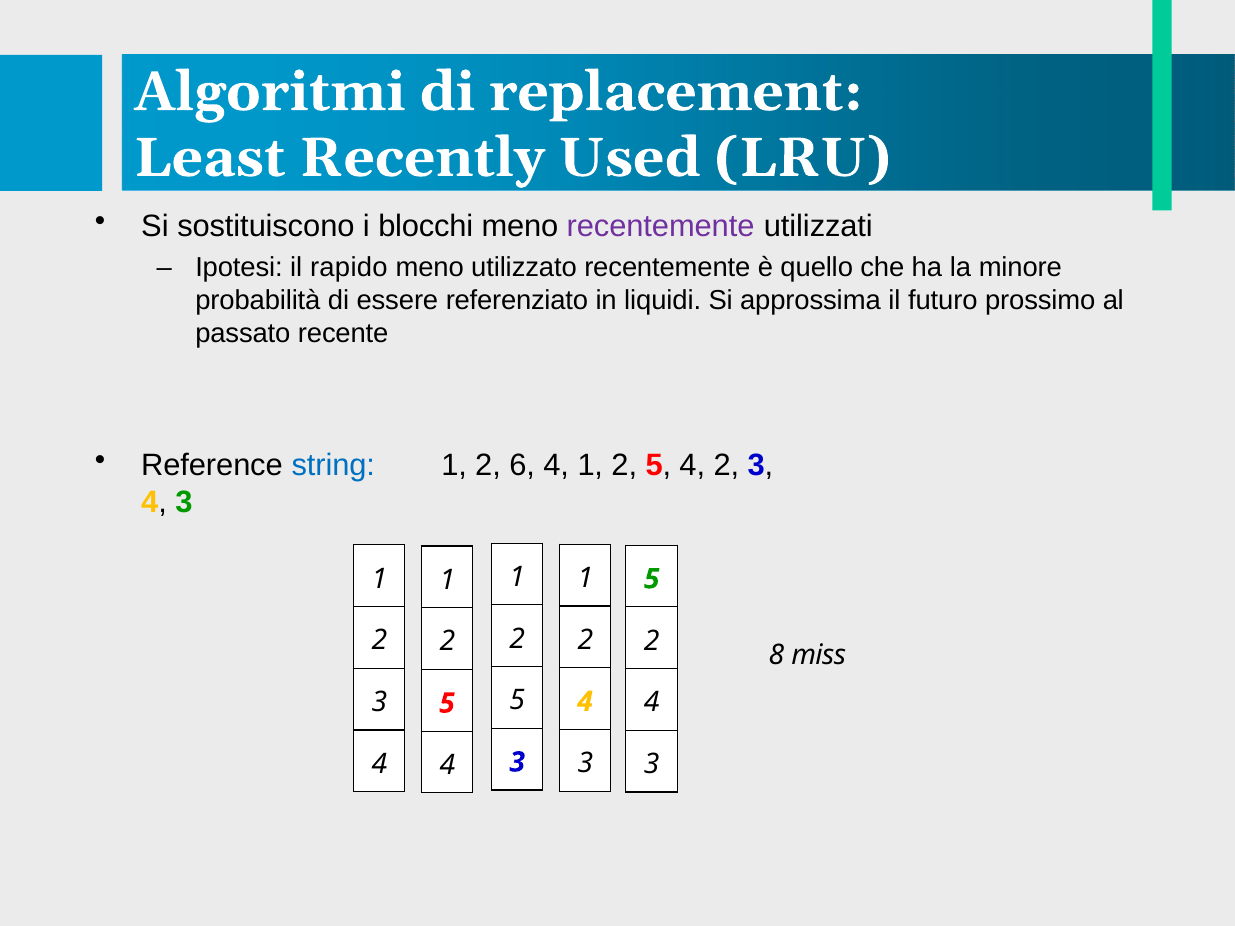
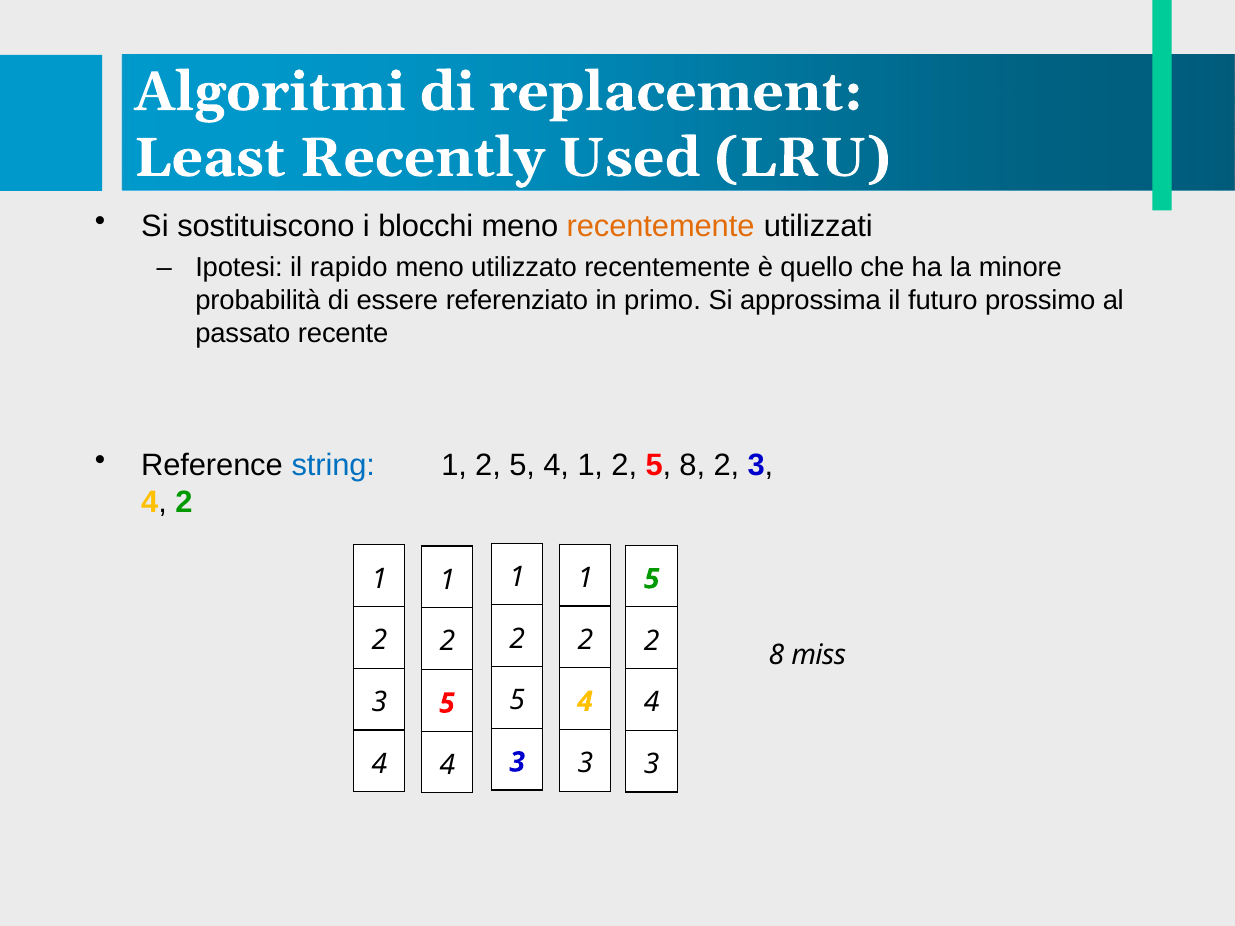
recentemente colour: purple -> orange (661, 227)
liquidi: liquidi -> primo (663, 301)
6: 6 -> 5 (522, 465)
4: 4 -> 8 (692, 465)
3: 3 -> 2 (184, 502)
